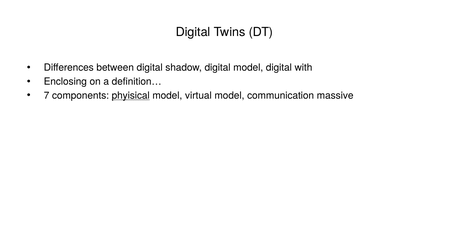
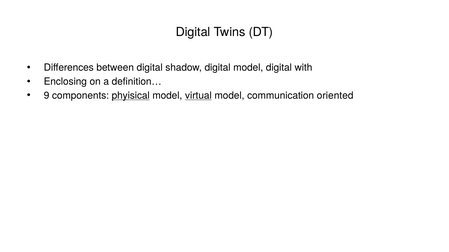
7: 7 -> 9 (47, 96)
virtual underline: none -> present (198, 96)
massive: massive -> oriented (335, 96)
